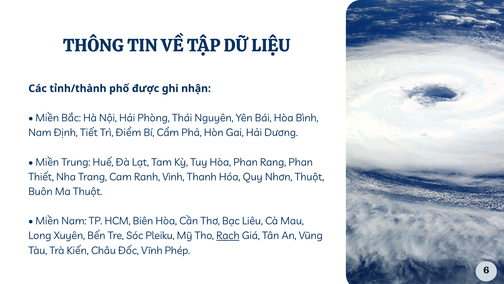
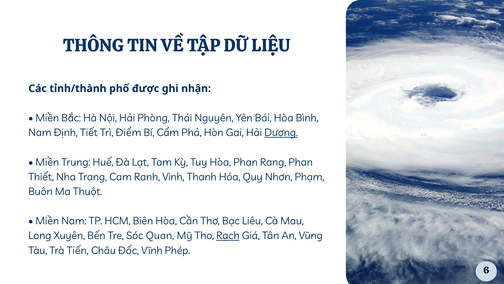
Dương underline: none -> present (281, 133)
Nhơn Thuột: Thuột -> Phạm (309, 177)
Pleiku: Pleiku -> Quan (160, 235)
Kiến: Kiến -> Tiến (78, 250)
